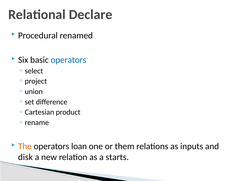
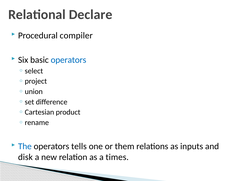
renamed: renamed -> compiler (76, 35)
The colour: orange -> blue (25, 146)
loan: loan -> tells (79, 146)
starts: starts -> times (117, 157)
